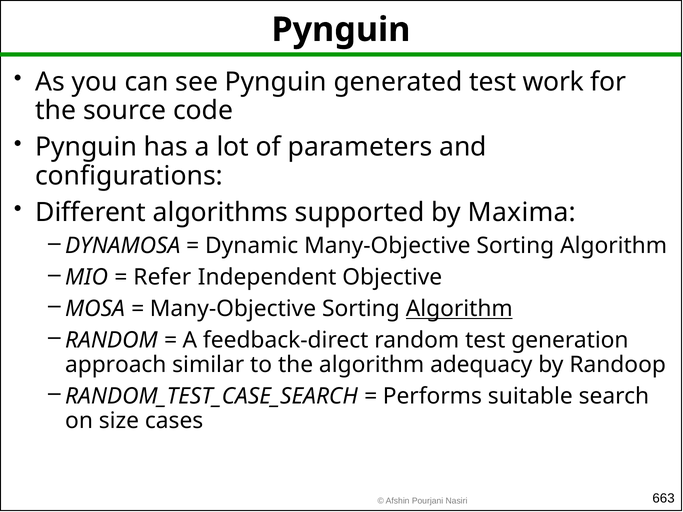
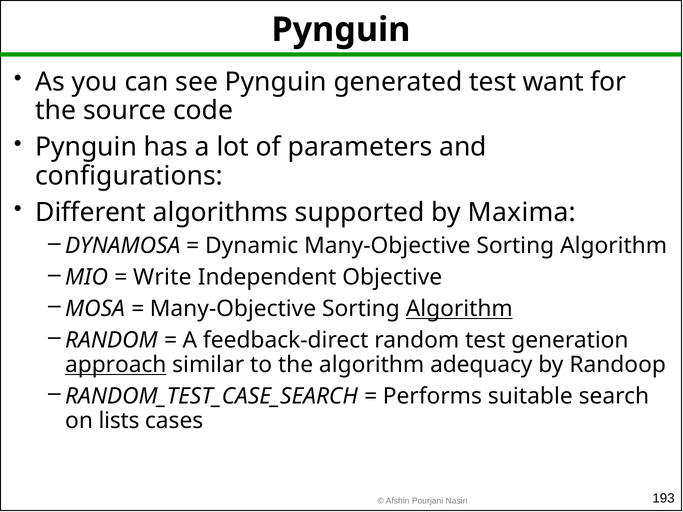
work: work -> want (553, 82)
Refer: Refer -> Write (162, 277)
approach underline: none -> present (116, 365)
size: size -> lists (119, 421)
663: 663 -> 193 (664, 498)
